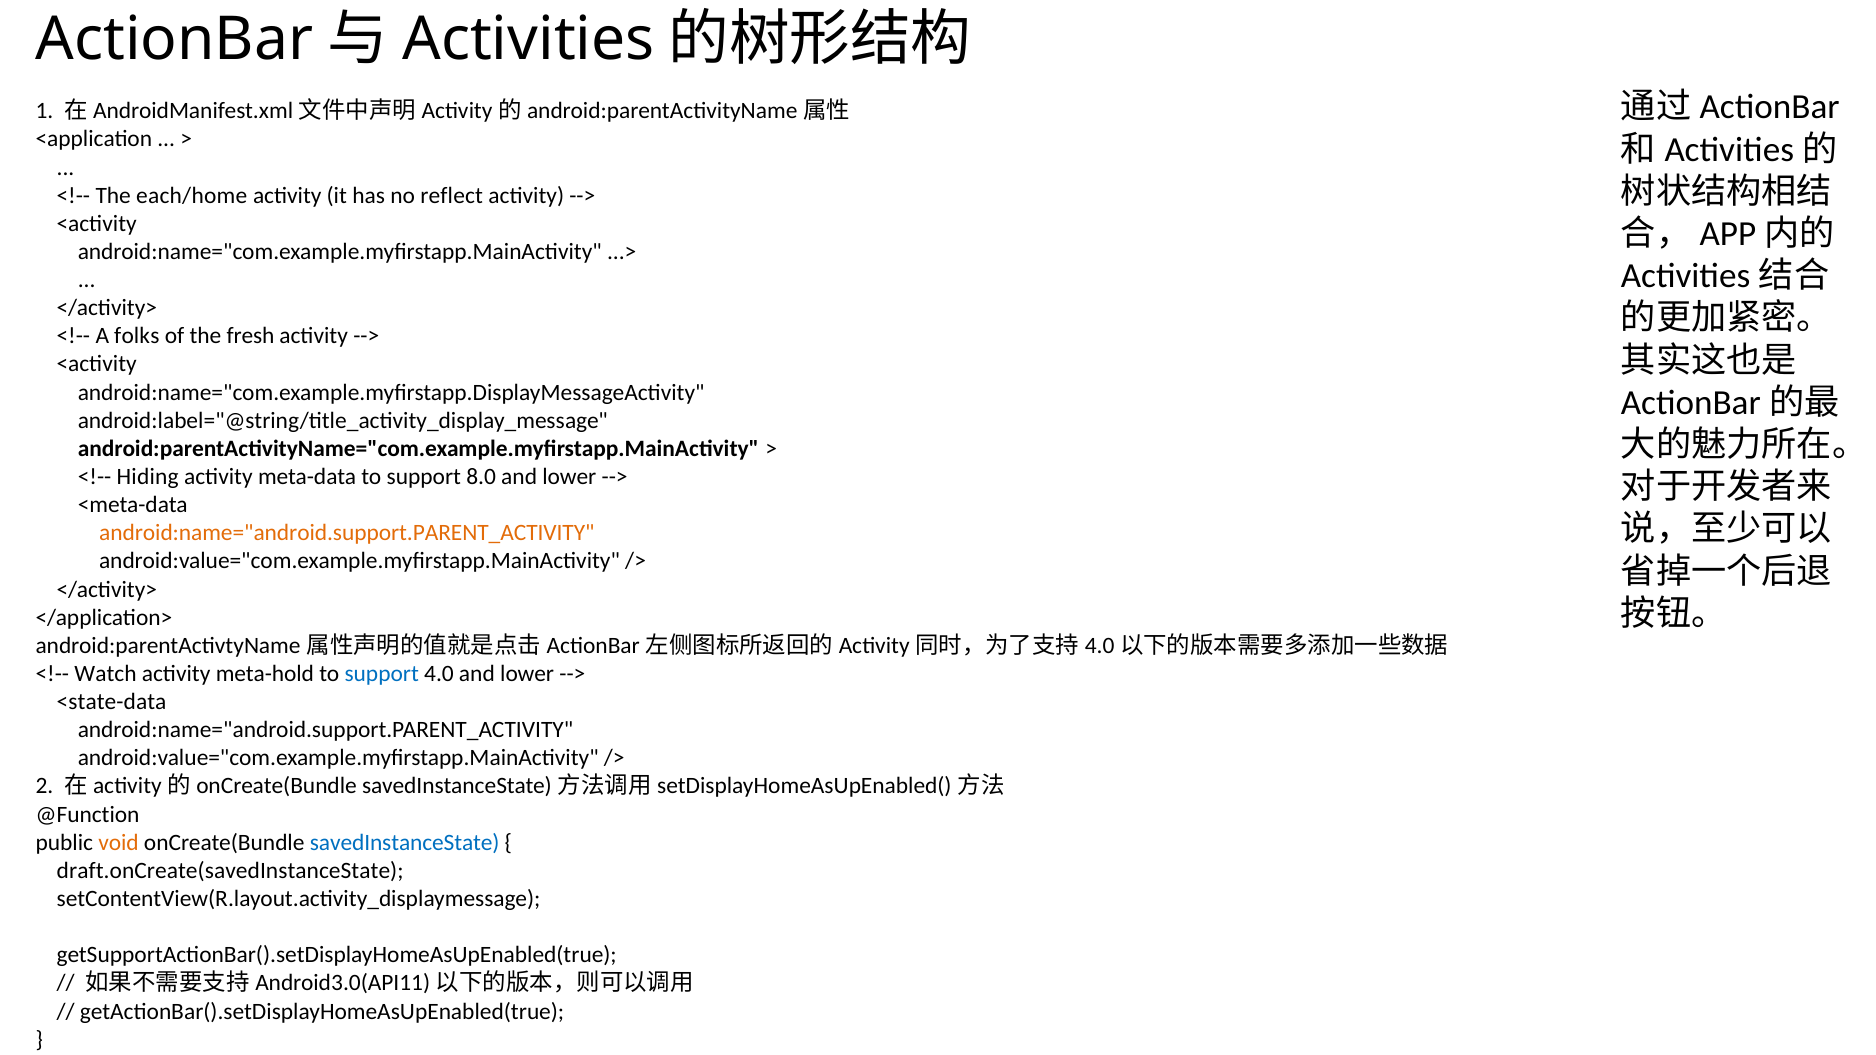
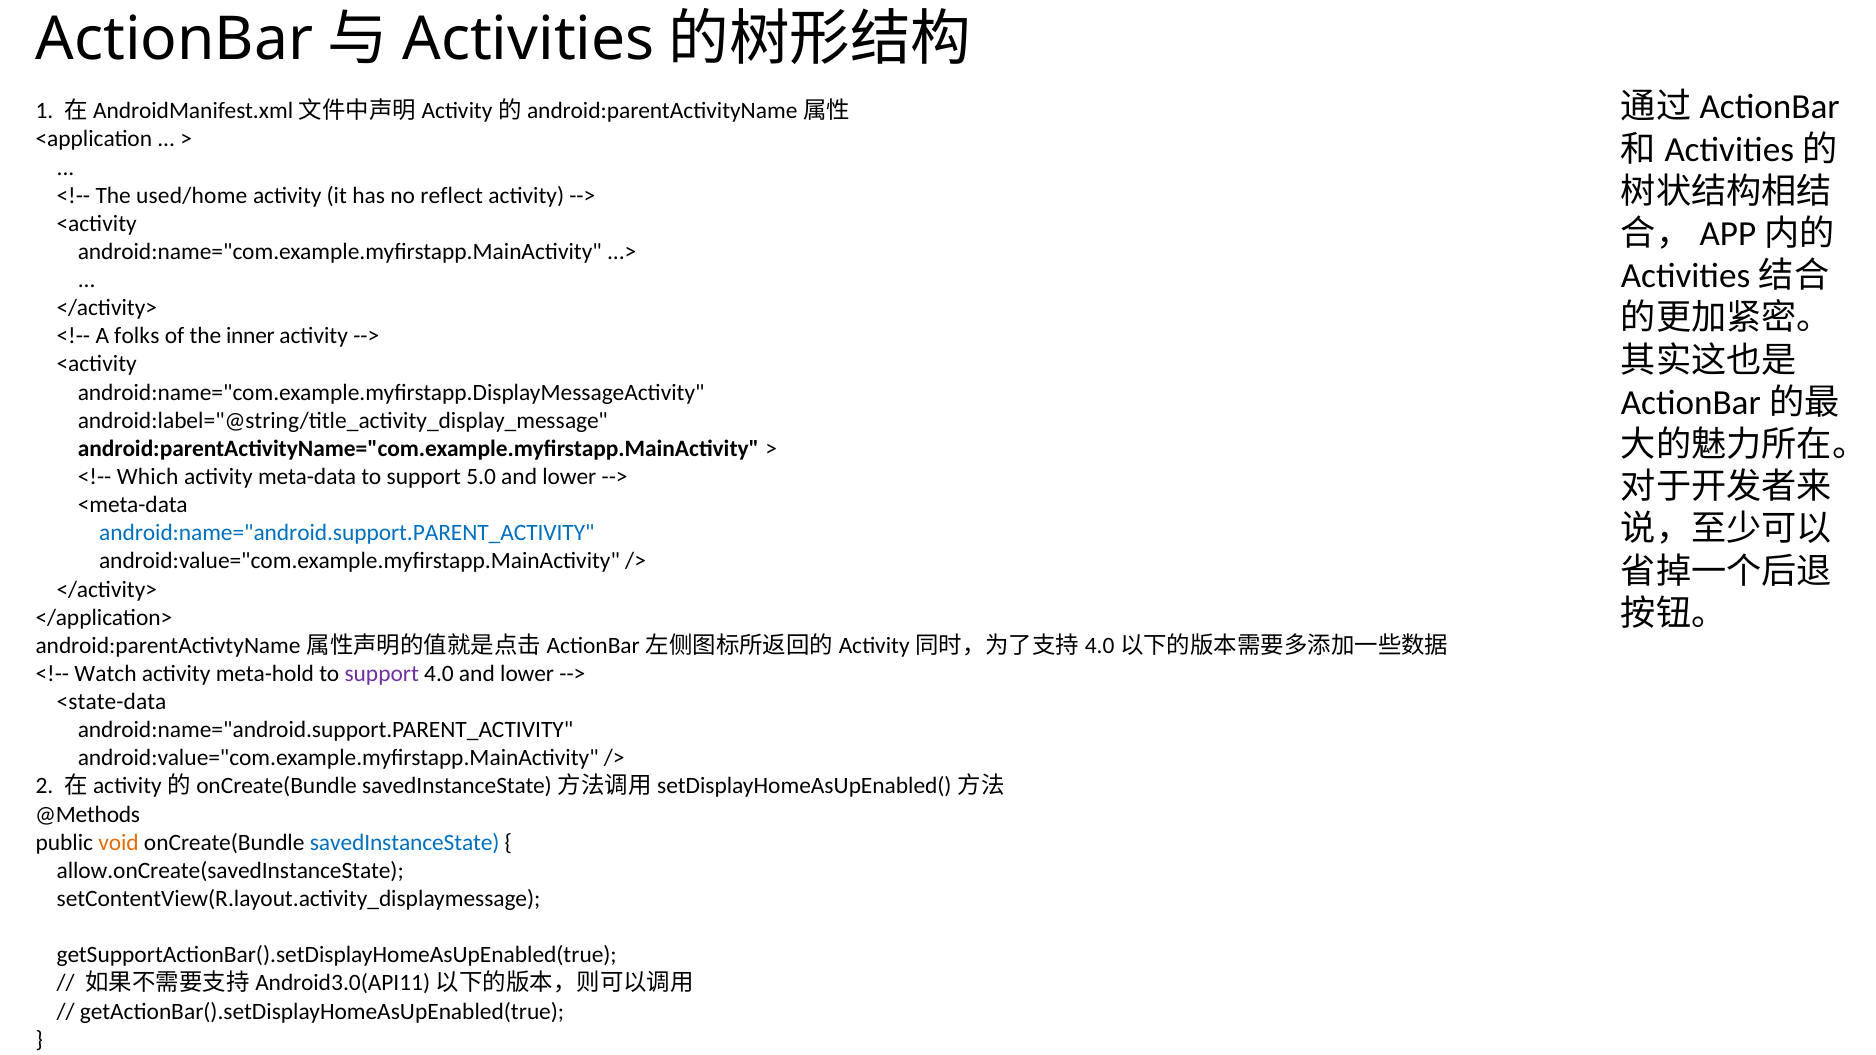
each/home: each/home -> used/home (192, 195)
fresh: fresh -> inner (250, 336)
Hiding: Hiding -> Which (148, 477)
8.0: 8.0 -> 5.0 (481, 477)
android:name="android.support.PARENT_ACTIVITY colour: orange -> blue (347, 533)
support colour: blue -> purple (382, 674)
@Function: @Function -> @Methods (88, 815)
draft.onCreate(savedInstanceState: draft.onCreate(savedInstanceState -> allow.onCreate(savedInstanceState (230, 871)
